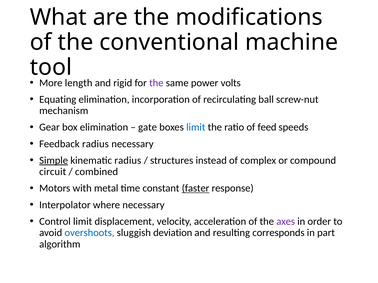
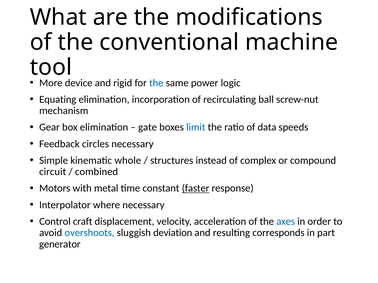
length: length -> device (79, 83)
the colour: purple -> blue (156, 83)
volts: volts -> logic (231, 83)
feed: feed -> data (267, 127)
Feedback radius: radius -> circles (96, 144)
Simple underline: present -> none (54, 161)
kinematic radius: radius -> whole (128, 161)
Control limit: limit -> craft (83, 222)
axes colour: purple -> blue (286, 222)
algorithm: algorithm -> generator (60, 244)
